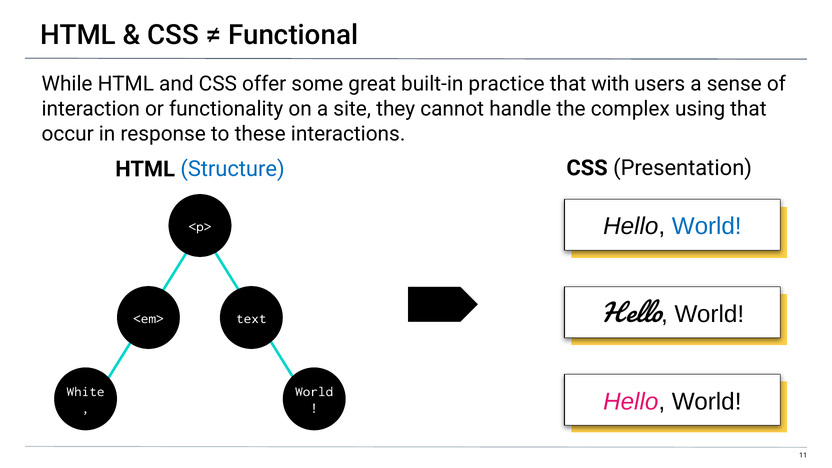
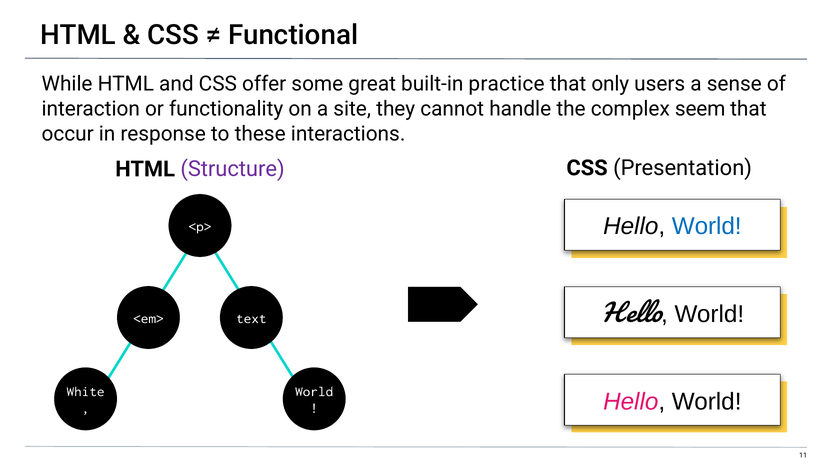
with: with -> only (610, 84)
using: using -> seem (700, 109)
Structure colour: blue -> purple (233, 169)
